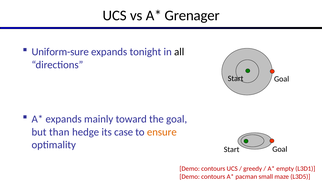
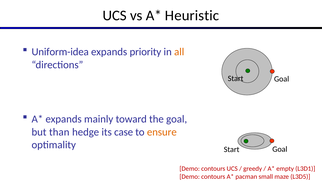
Grenager: Grenager -> Heuristic (192, 15)
Uniform-sure: Uniform-sure -> Uniform-idea (60, 52)
tonight: tonight -> priority (145, 52)
all colour: black -> orange (179, 52)
